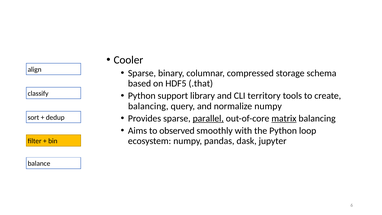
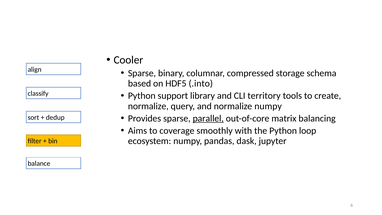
.that: .that -> .into (201, 83)
balancing: balancing -> normalize (148, 106)
matrix underline: present -> none (284, 118)
observed: observed -> coverage (177, 131)
